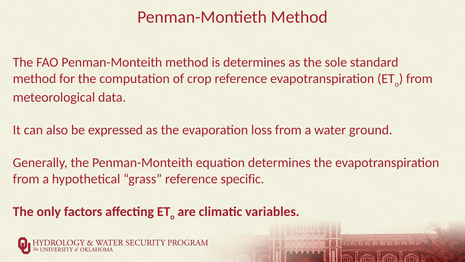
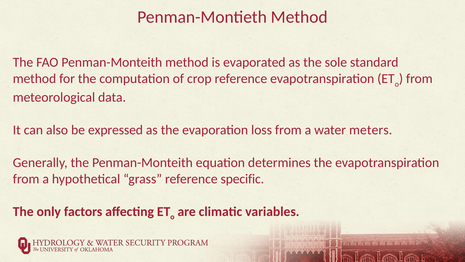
is determines: determines -> evaporated (254, 62)
ground: ground -> meters (371, 130)
